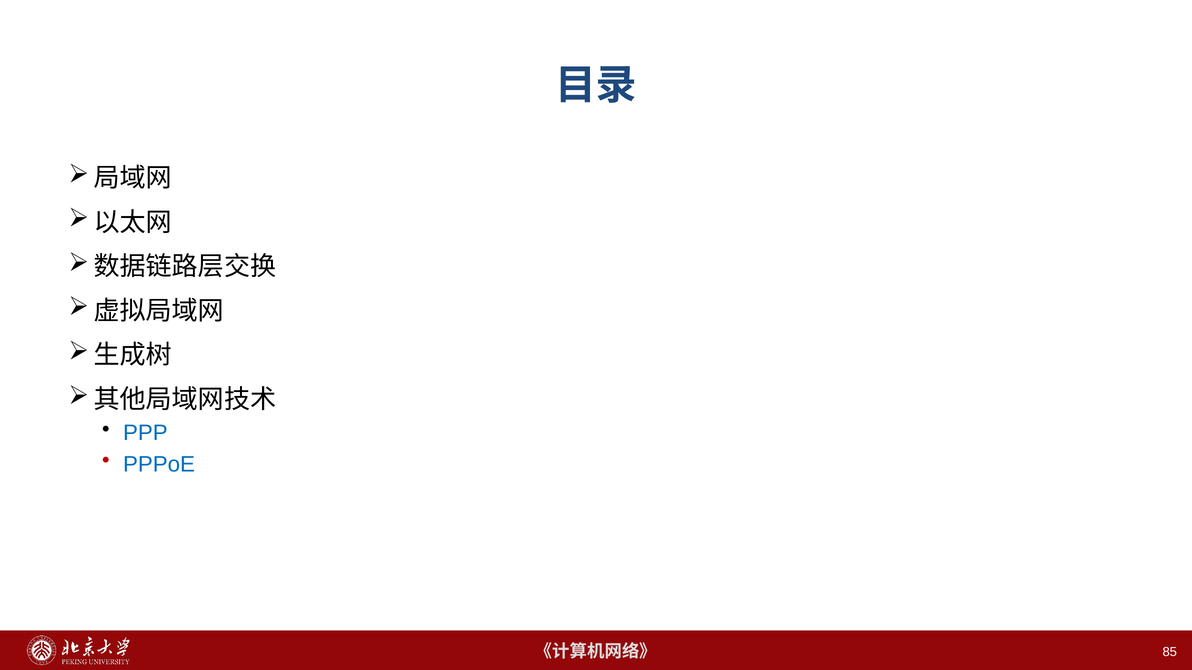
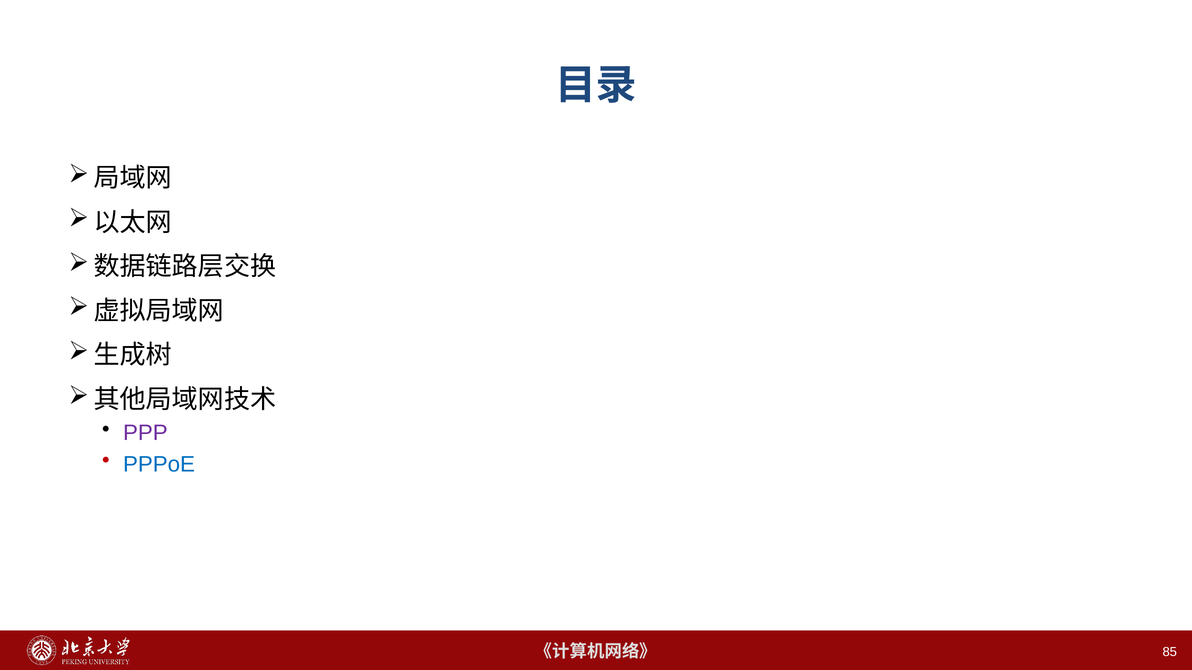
PPP colour: blue -> purple (145, 433)
